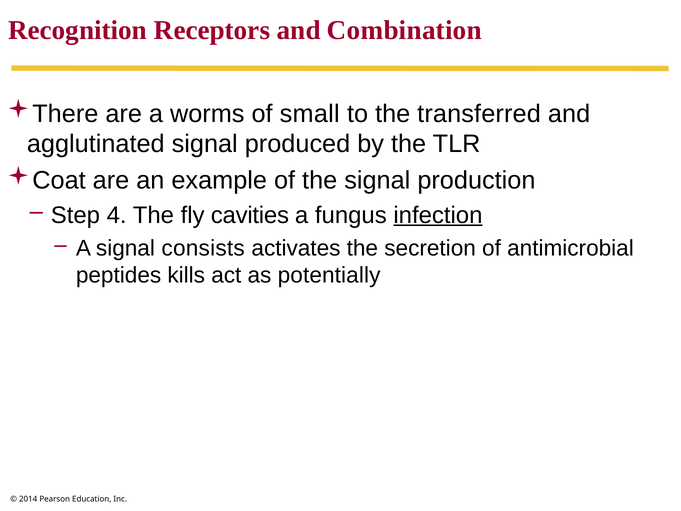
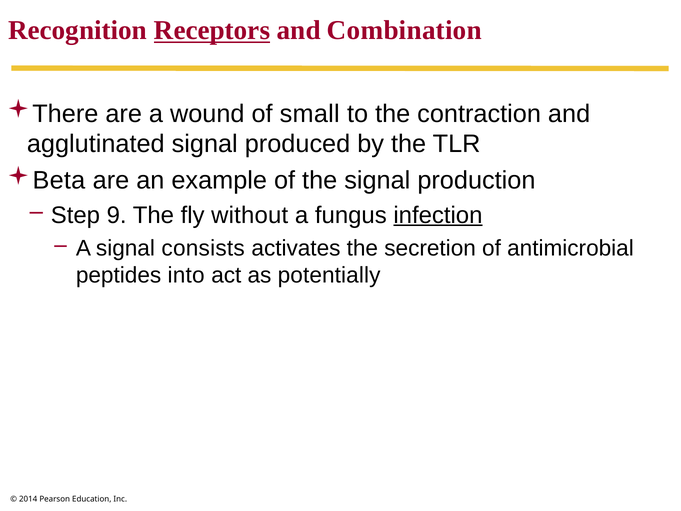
Receptors underline: none -> present (212, 30)
worms: worms -> wound (207, 114)
transferred: transferred -> contraction (479, 114)
Coat: Coat -> Beta (59, 180)
4: 4 -> 9 (117, 215)
cavities: cavities -> without (250, 215)
kills: kills -> into (186, 275)
